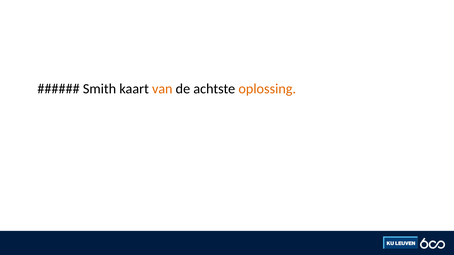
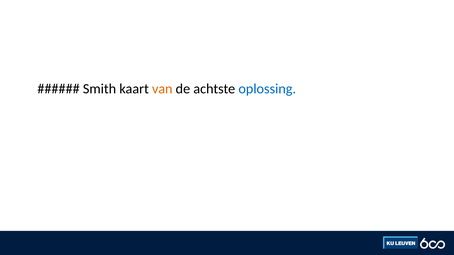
oplossing colour: orange -> blue (267, 89)
